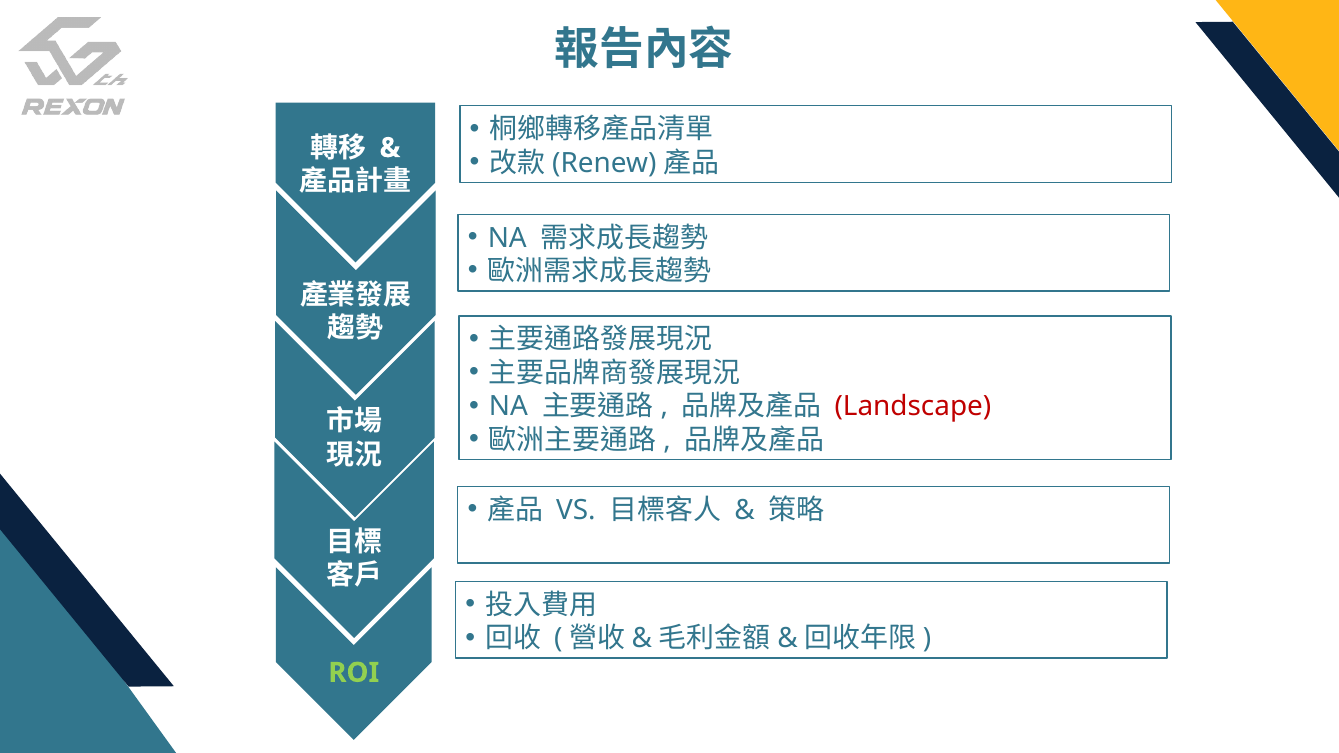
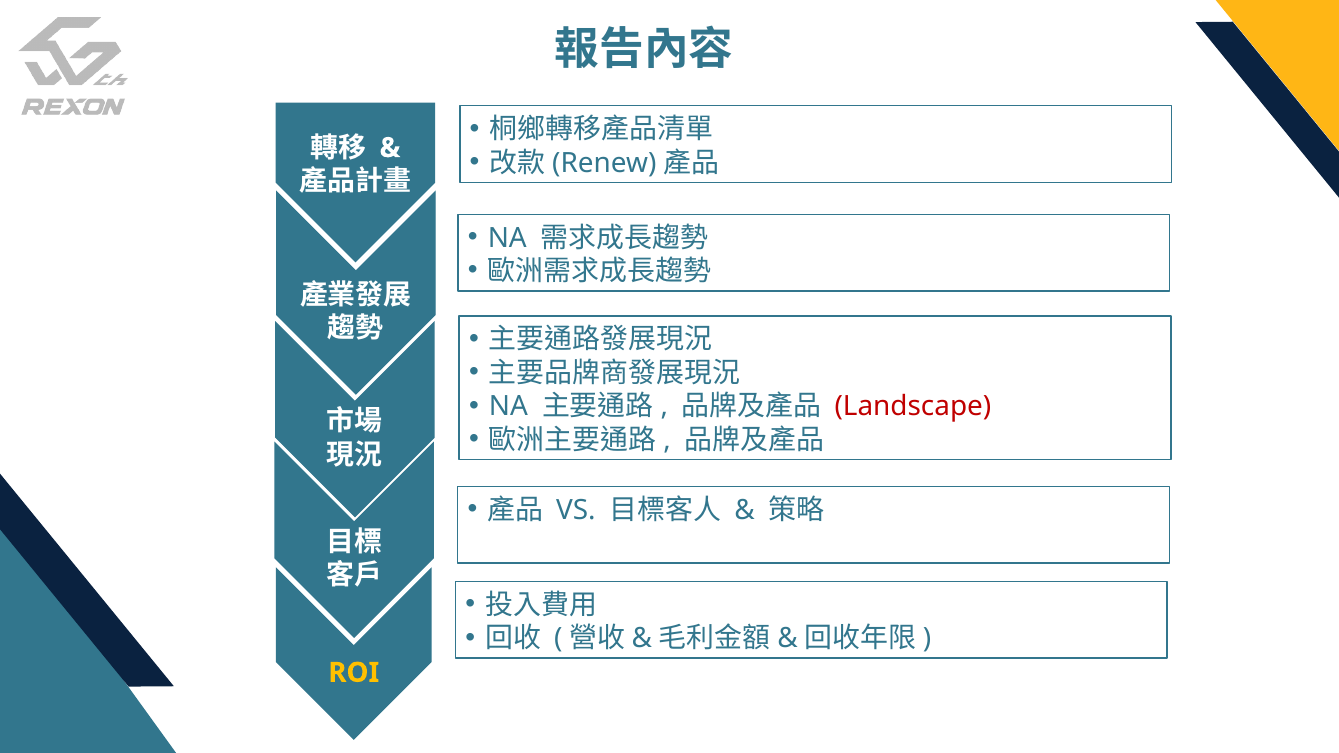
ROI colour: light green -> yellow (354, 673)
